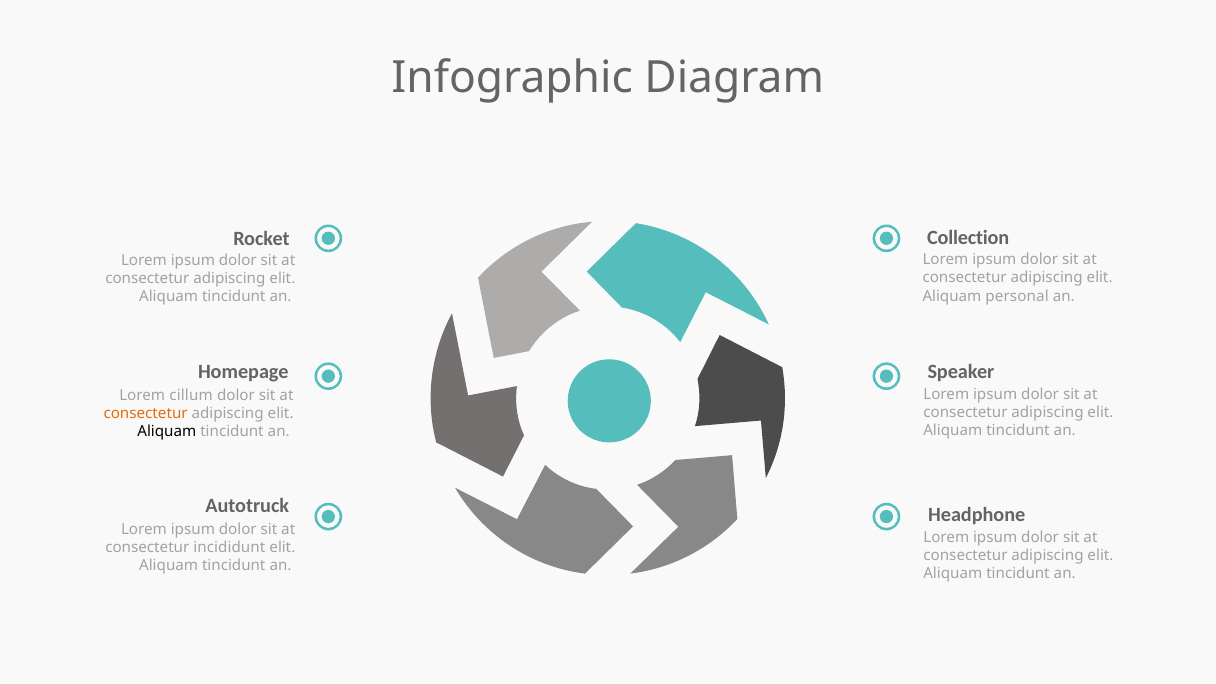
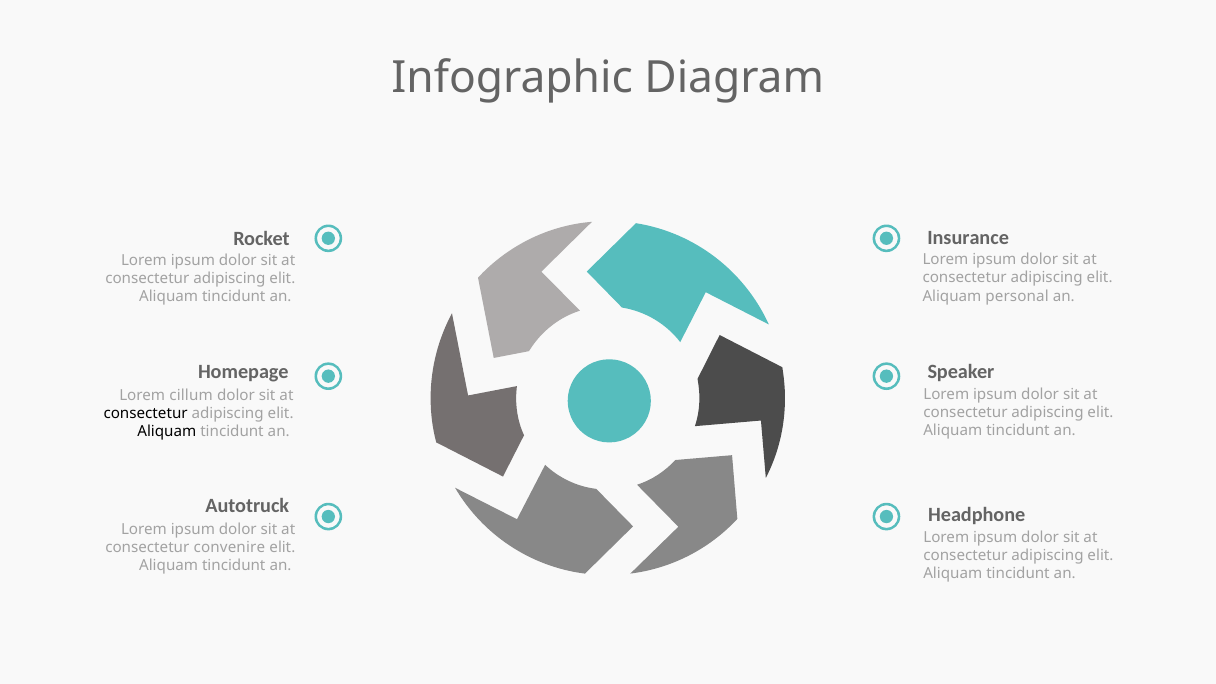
Collection: Collection -> Insurance (968, 238)
consectetur colour: orange -> black (146, 414)
incididunt: incididunt -> convenire (229, 548)
